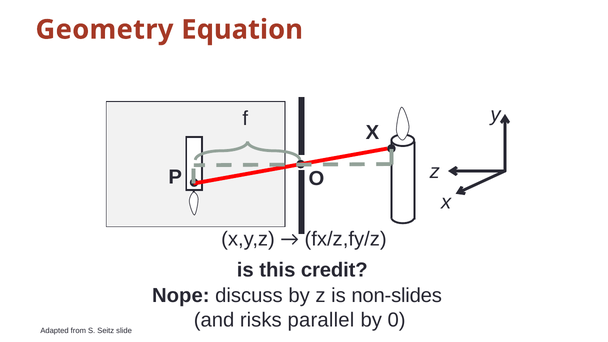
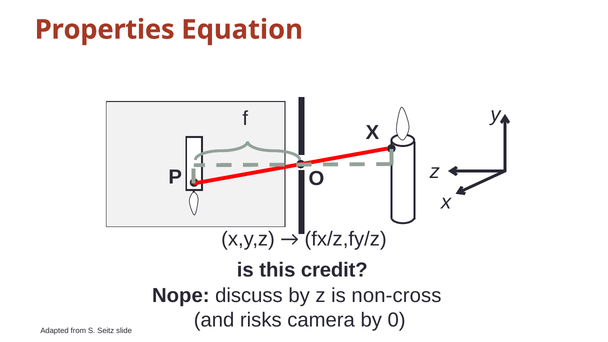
Geometry: Geometry -> Properties (105, 30)
non-slides: non-slides -> non-cross (396, 296)
parallel: parallel -> camera (321, 320)
